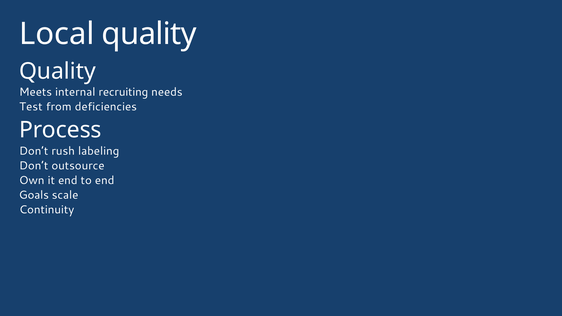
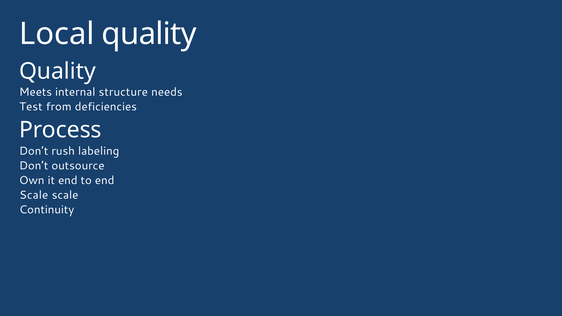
recruiting: recruiting -> structure (123, 92)
Goals: Goals -> Scale (34, 195)
